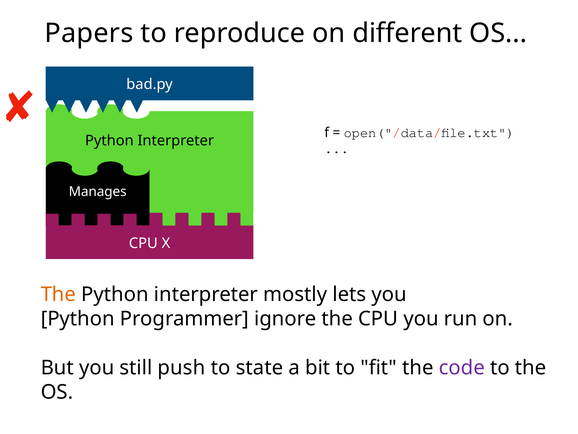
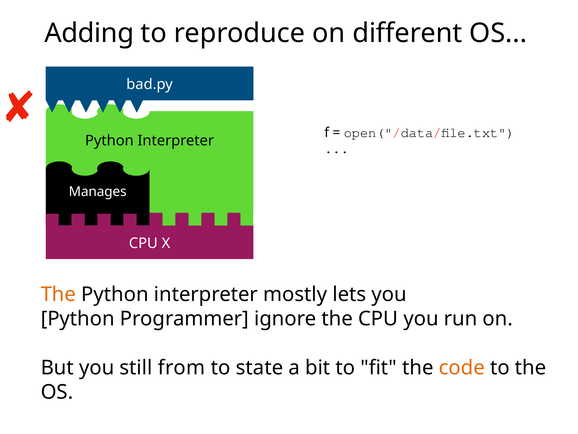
Papers: Papers -> Adding (89, 33)
push: push -> from (181, 367)
code colour: purple -> orange (462, 367)
